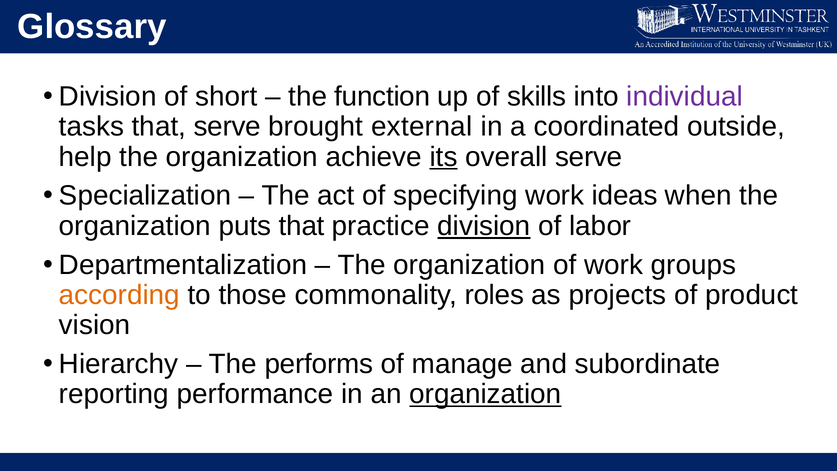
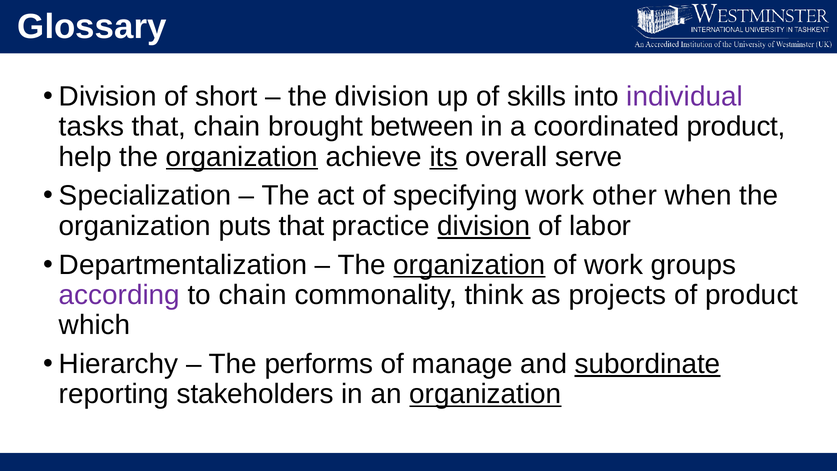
the function: function -> division (382, 97)
that serve: serve -> chain (227, 127)
external: external -> between (422, 127)
coordinated outside: outside -> product (736, 127)
organization underline: none -> present (242, 157)
ideas: ideas -> other (624, 196)
organization underline: none -> present (469, 265)
according colour: orange -> purple (119, 295)
to those: those -> chain (253, 295)
roles: roles -> think (494, 295)
vision: vision -> which (95, 325)
subordinate underline: none -> present (648, 364)
performance: performance -> stakeholders (255, 394)
